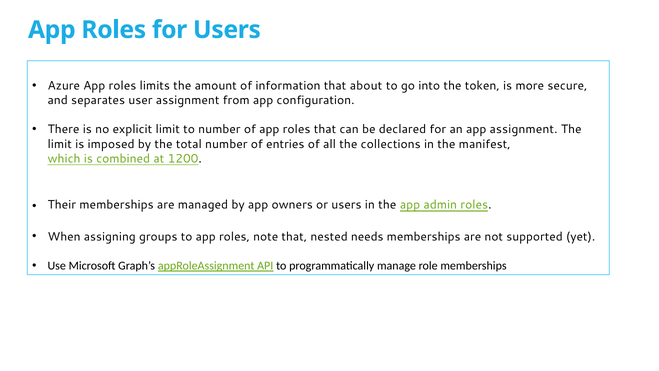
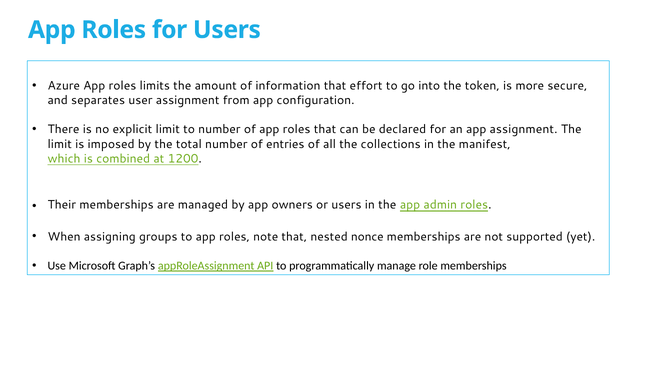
about: about -> effort (366, 86)
needs: needs -> nonce (367, 236)
